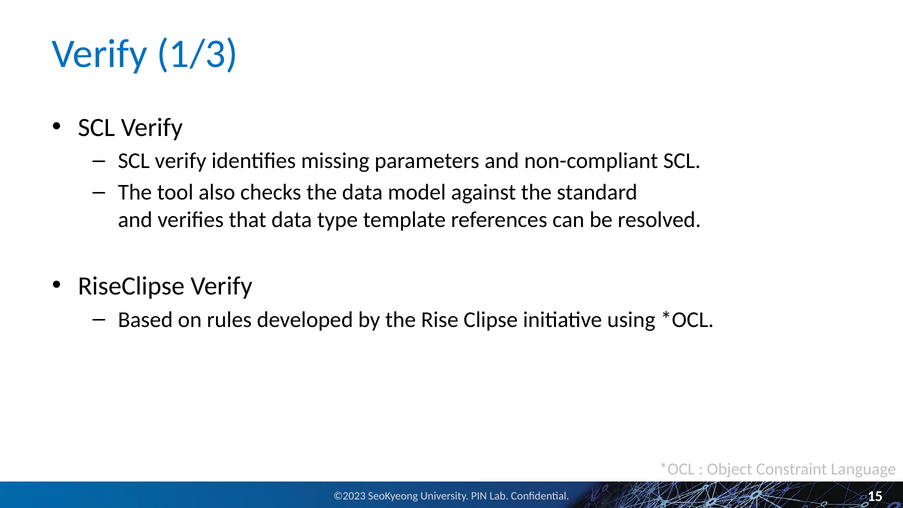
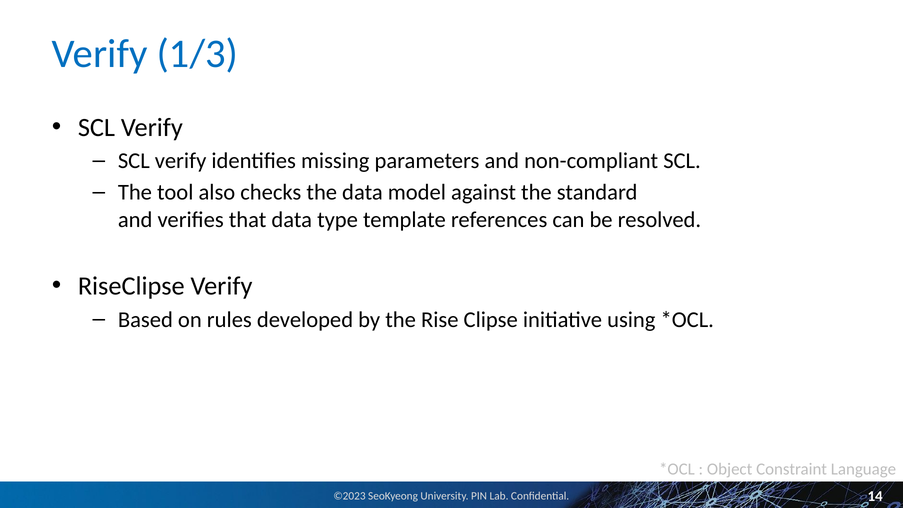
15: 15 -> 14 (875, 496)
